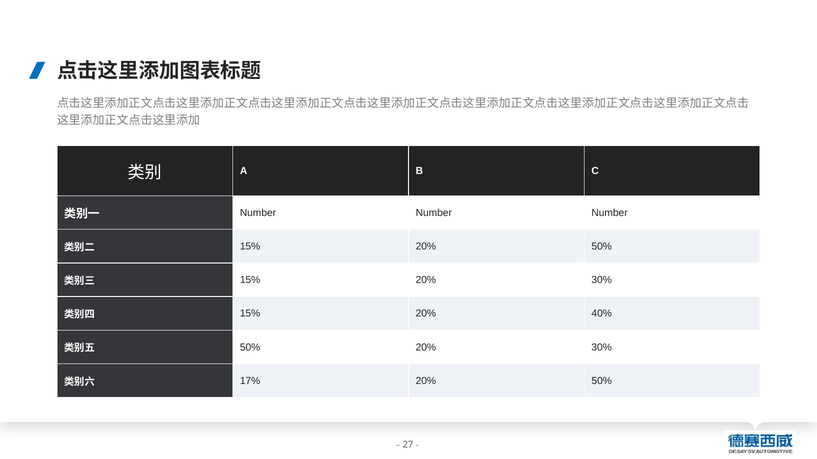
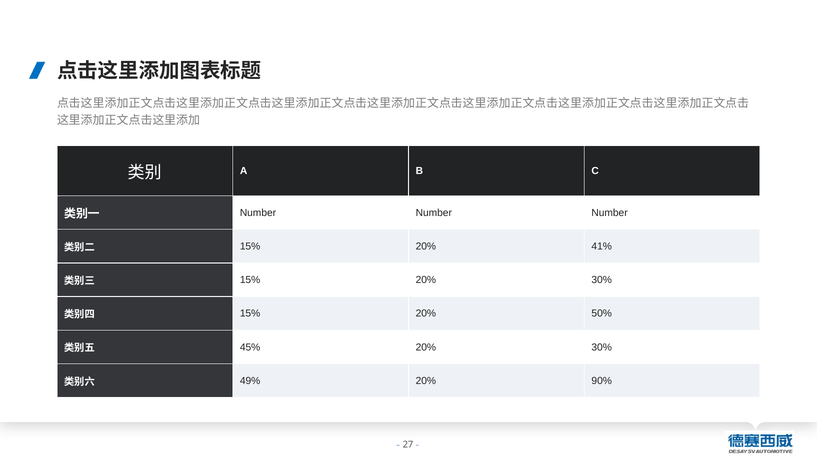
15% 20% 50%: 50% -> 41% (602, 247)
40%: 40% -> 50% (602, 314)
50%: 50% -> 45% (250, 348)
17%: 17% -> 49% (250, 381)
50%: 50% -> 90% (602, 381)
